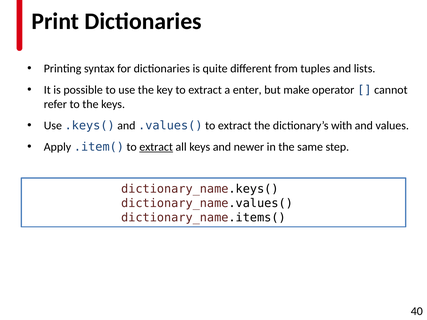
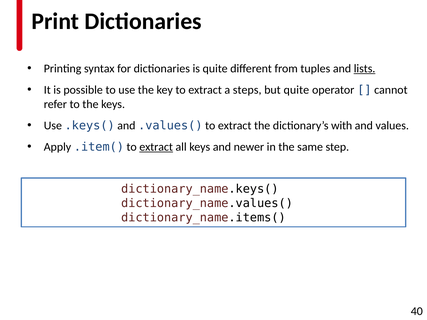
lists underline: none -> present (365, 69)
enter: enter -> steps (247, 90)
but make: make -> quite (296, 90)
